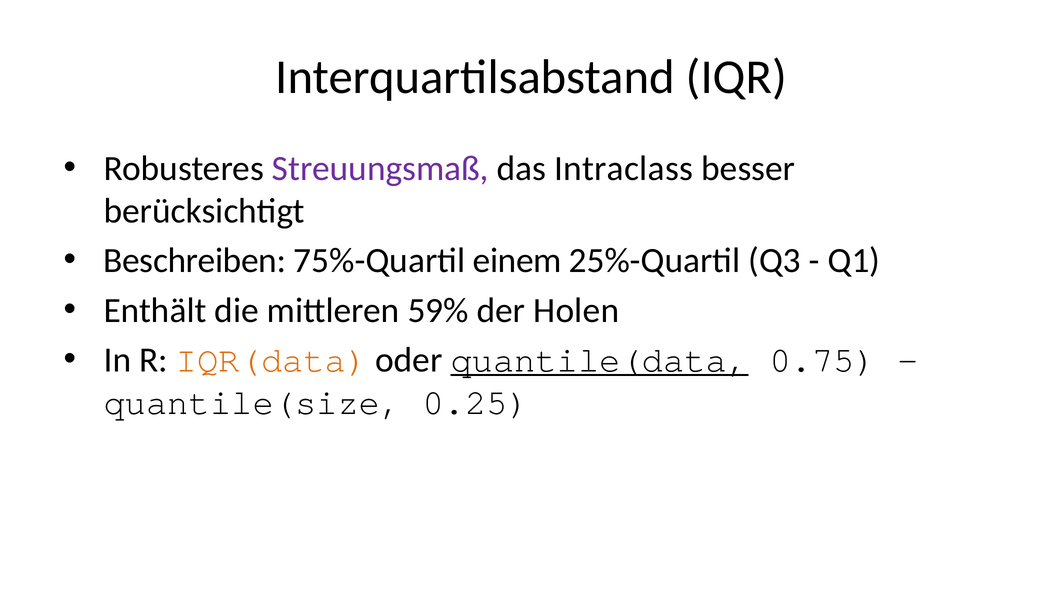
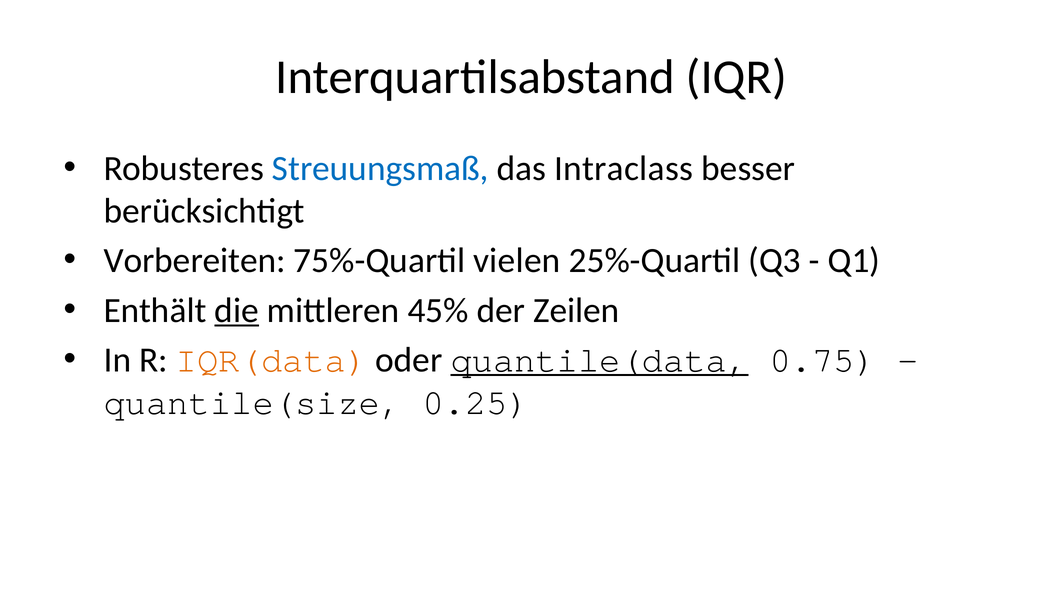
Streuungsmaß colour: purple -> blue (380, 169)
Beschreiben: Beschreiben -> Vorbereiten (195, 261)
einem: einem -> vielen (517, 261)
die underline: none -> present (237, 310)
59%: 59% -> 45% (438, 310)
Holen: Holen -> Zeilen (576, 310)
